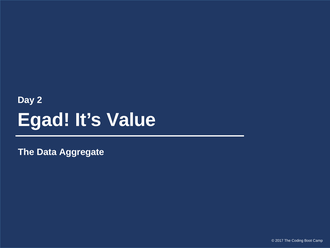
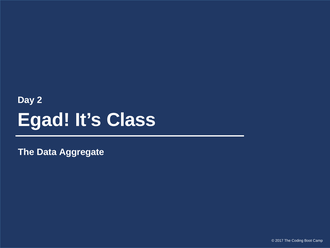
Value: Value -> Class (131, 120)
